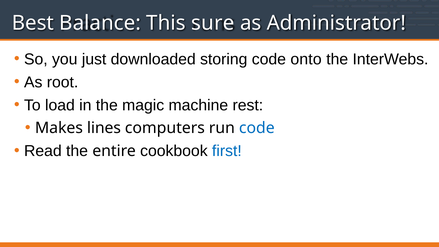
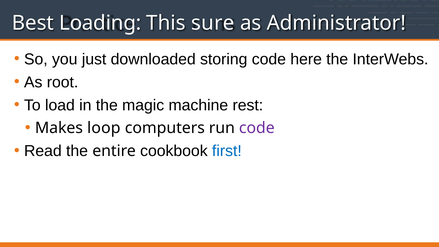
Balance: Balance -> Loading (100, 23)
onto: onto -> here (306, 59)
lines: lines -> loop (104, 128)
code colour: blue -> purple (257, 128)
